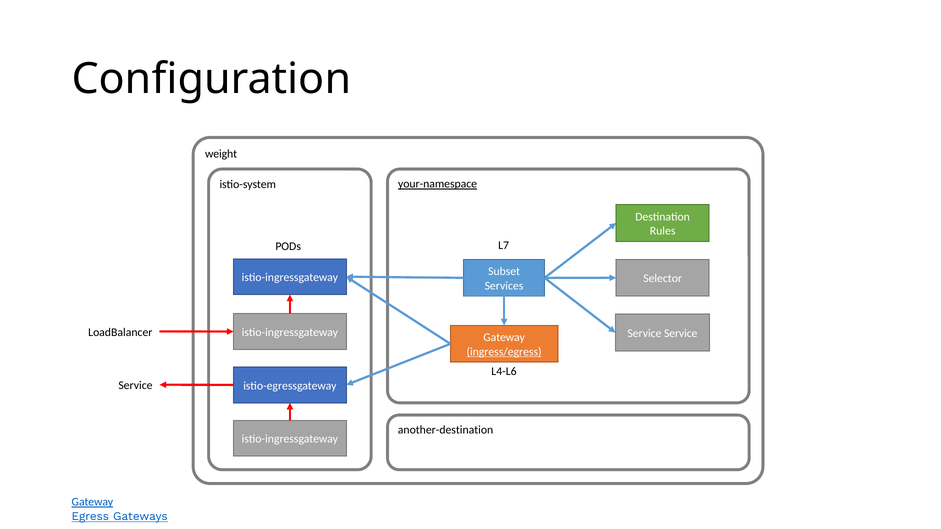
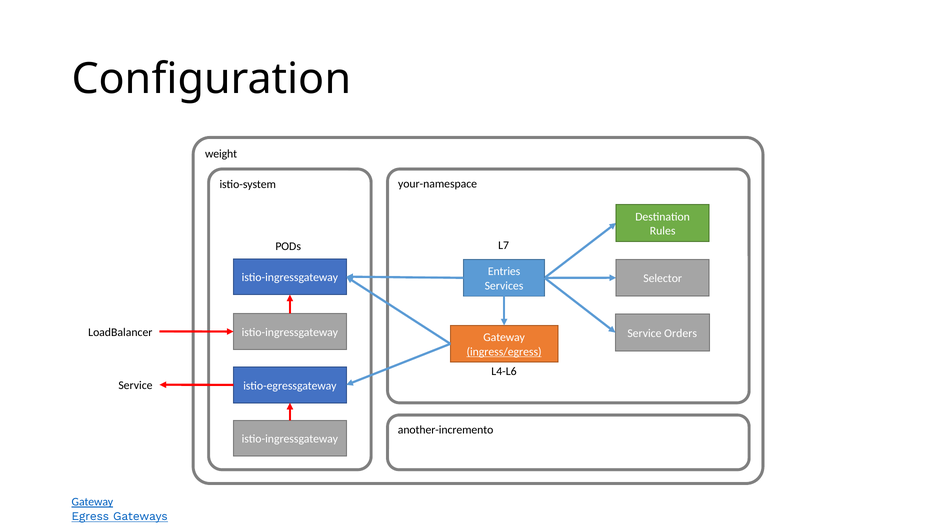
your-namespace underline: present -> none (438, 184)
Subset: Subset -> Entries (504, 272)
Service: Service -> Orders (681, 334)
another-destination: another-destination -> another-incremento (446, 430)
